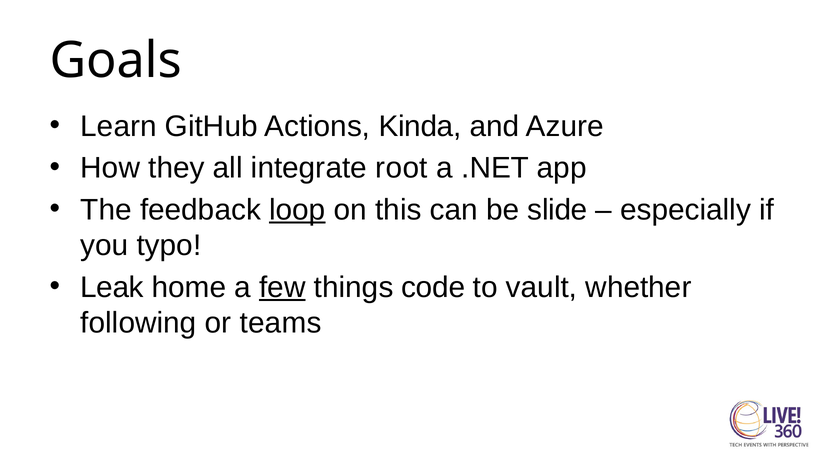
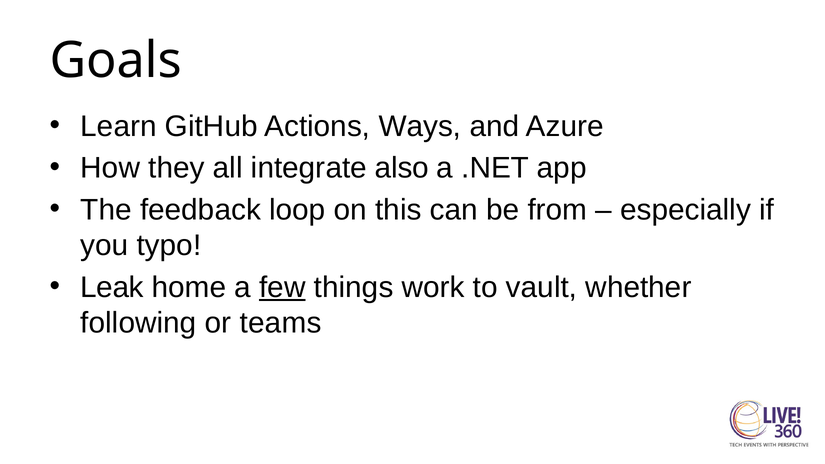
Kinda: Kinda -> Ways (420, 126)
root: root -> also (402, 168)
loop underline: present -> none (297, 210)
slide: slide -> from (557, 210)
code: code -> work (433, 287)
